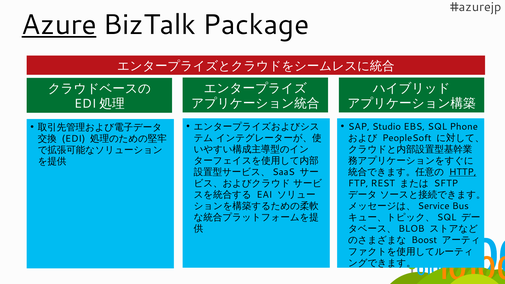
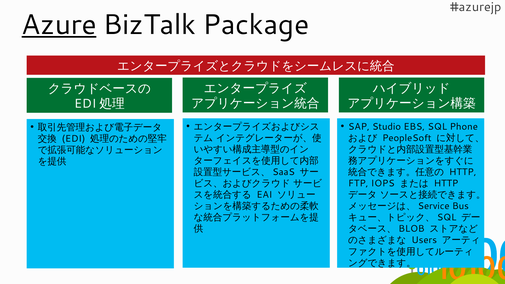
HTTP underline: present -> none (463, 172)
REST: REST -> IOPS (383, 183)
SFTP: SFTP -> HTTP (446, 183)
Boost: Boost -> Users (424, 240)
